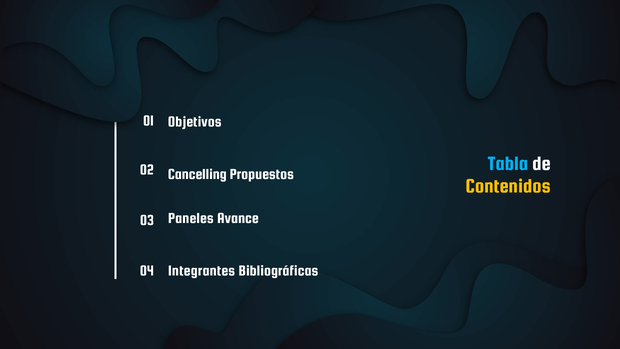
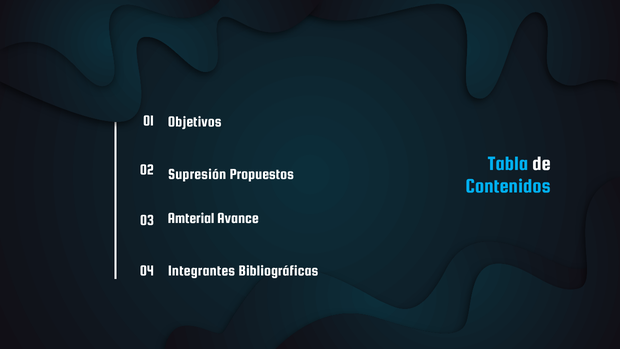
Cancelling: Cancelling -> Supresión (197, 174)
Contenidos colour: yellow -> light blue (508, 186)
Paneles: Paneles -> Amterial (191, 218)
